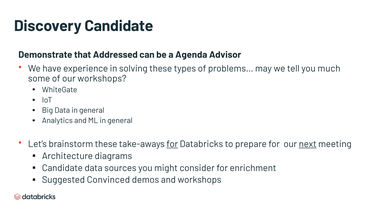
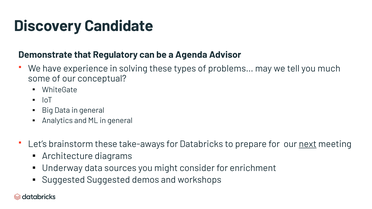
Addressed: Addressed -> Regulatory (115, 55)
our workshops: workshops -> conceptual (102, 79)
for underline: present -> none (172, 144)
Candidate: Candidate -> Underway (62, 168)
Suggested Convinced: Convinced -> Suggested (108, 180)
